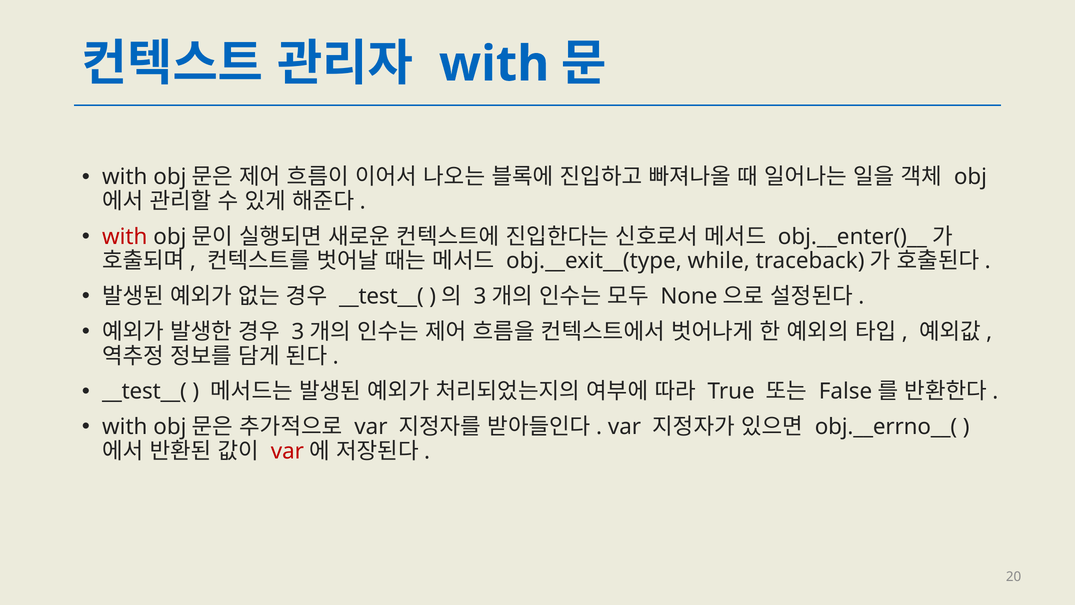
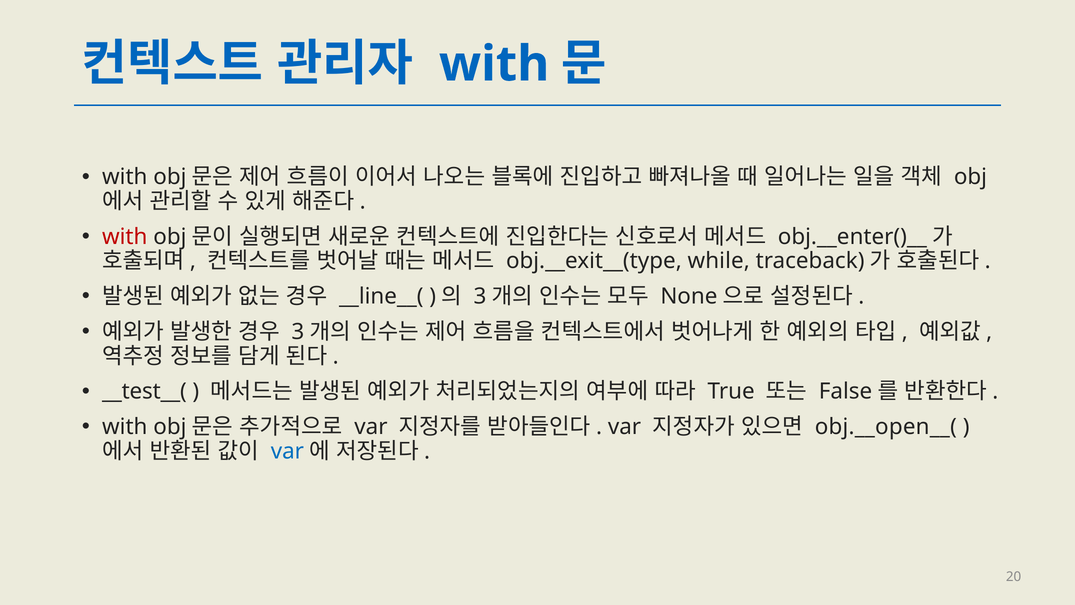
__test__(: __test__( -> __line__( (381, 296)
obj.__errno__(: obj.__errno__( -> obj.__open__( (886, 427)
var colour: red -> blue (287, 451)
